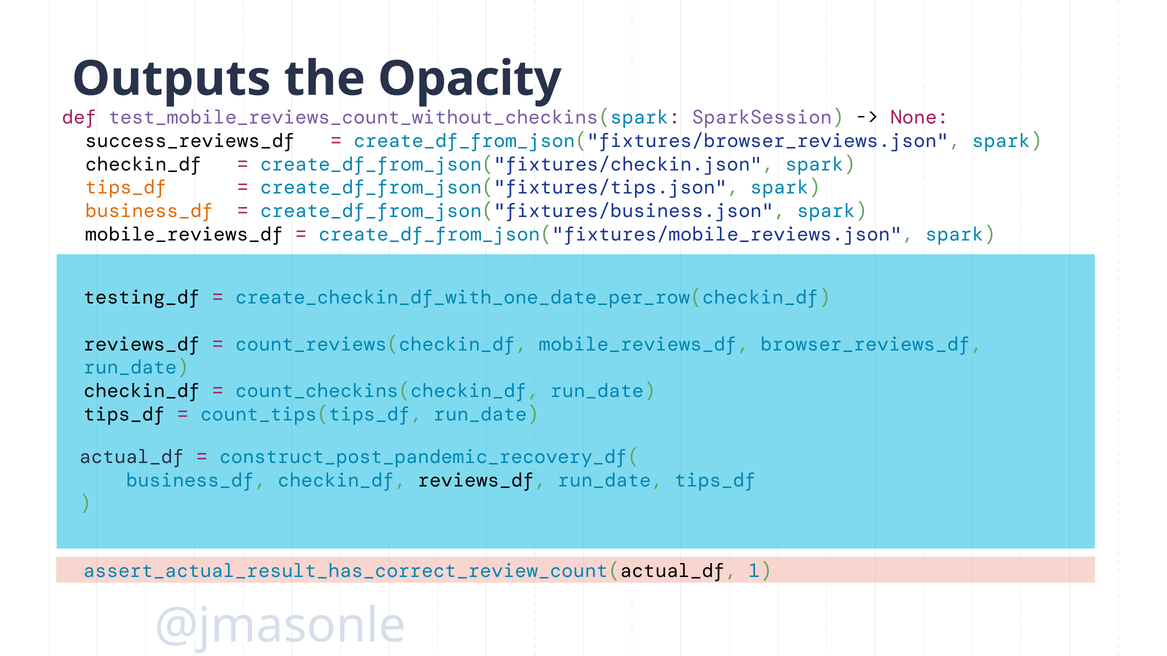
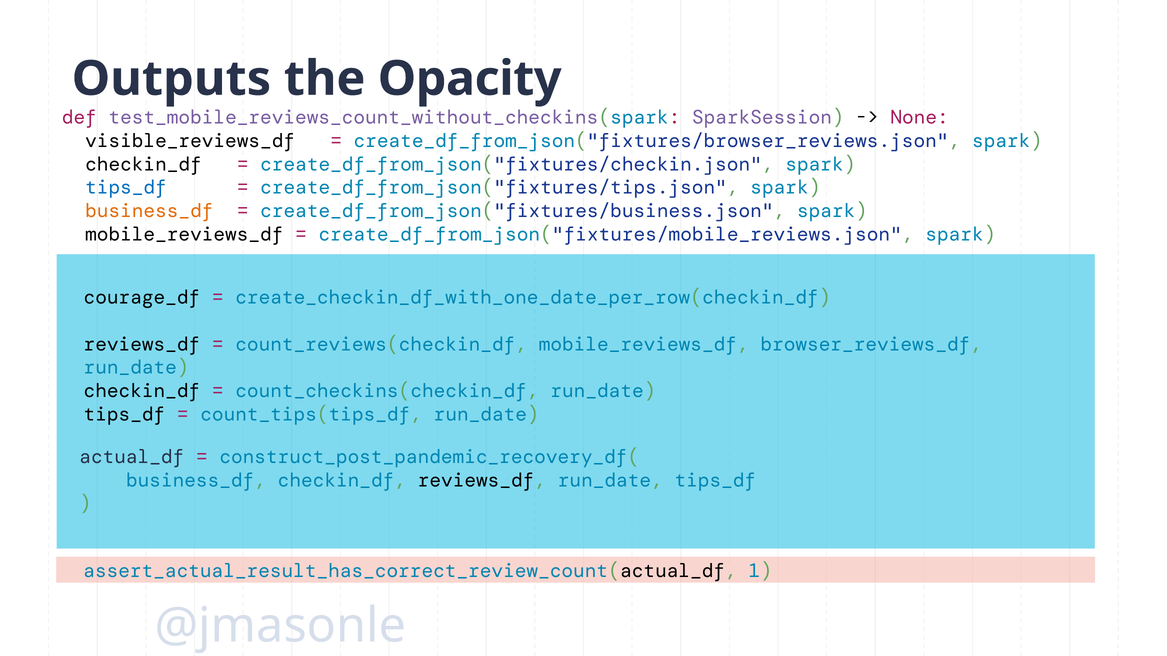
success_reviews_df: success_reviews_df -> visible_reviews_df (190, 141)
tips_df colour: orange -> blue (126, 188)
testing_df: testing_df -> courage_df (142, 298)
